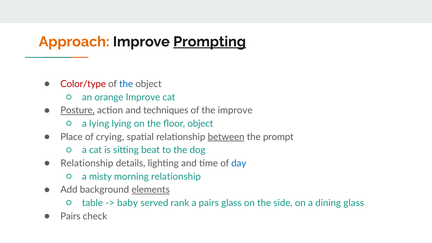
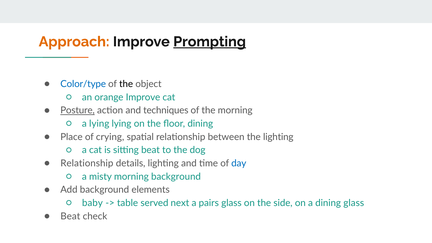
Color/type colour: red -> blue (83, 84)
the colour: blue -> black (126, 84)
the improve: improve -> morning (235, 110)
floor object: object -> dining (200, 124)
between underline: present -> none (226, 137)
the prompt: prompt -> lighting (278, 137)
morning relationship: relationship -> background (176, 177)
elements underline: present -> none (151, 190)
table: table -> baby (92, 203)
baby: baby -> table (128, 203)
rank: rank -> next (180, 203)
Pairs: Pairs -> Beat (70, 216)
